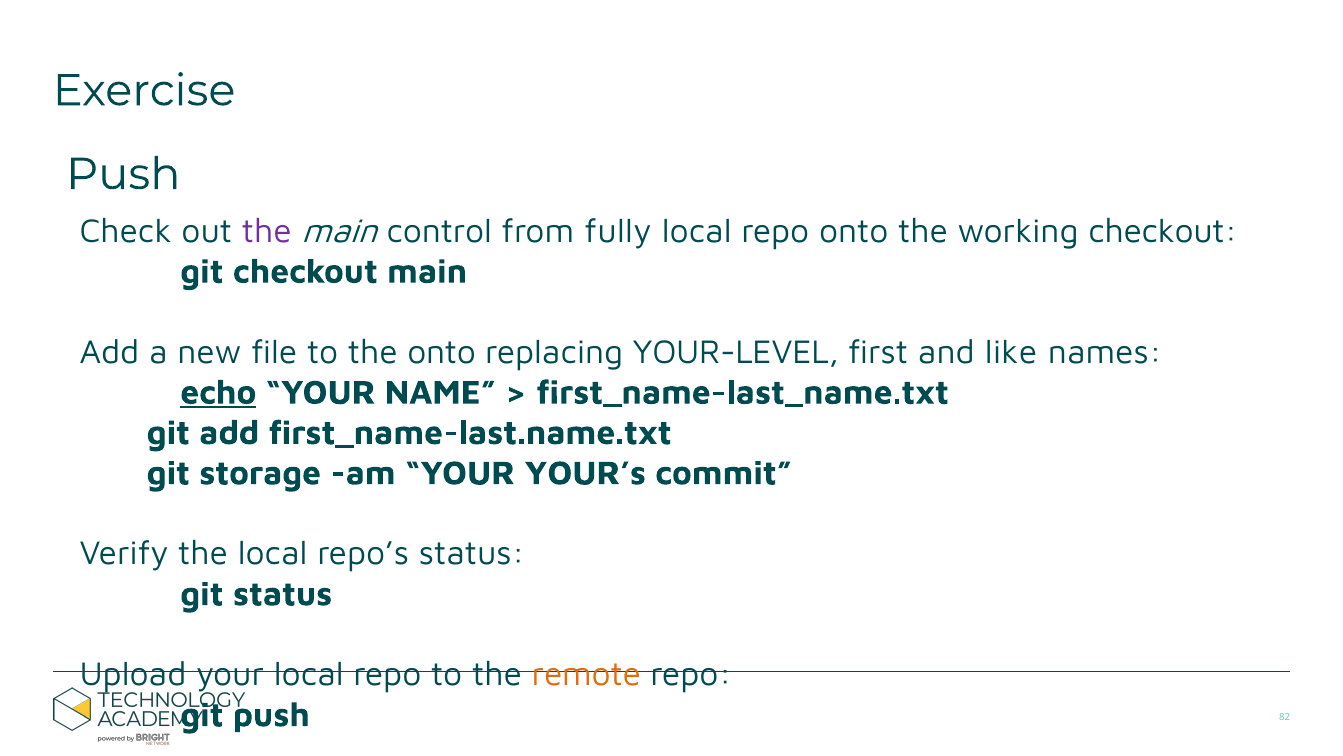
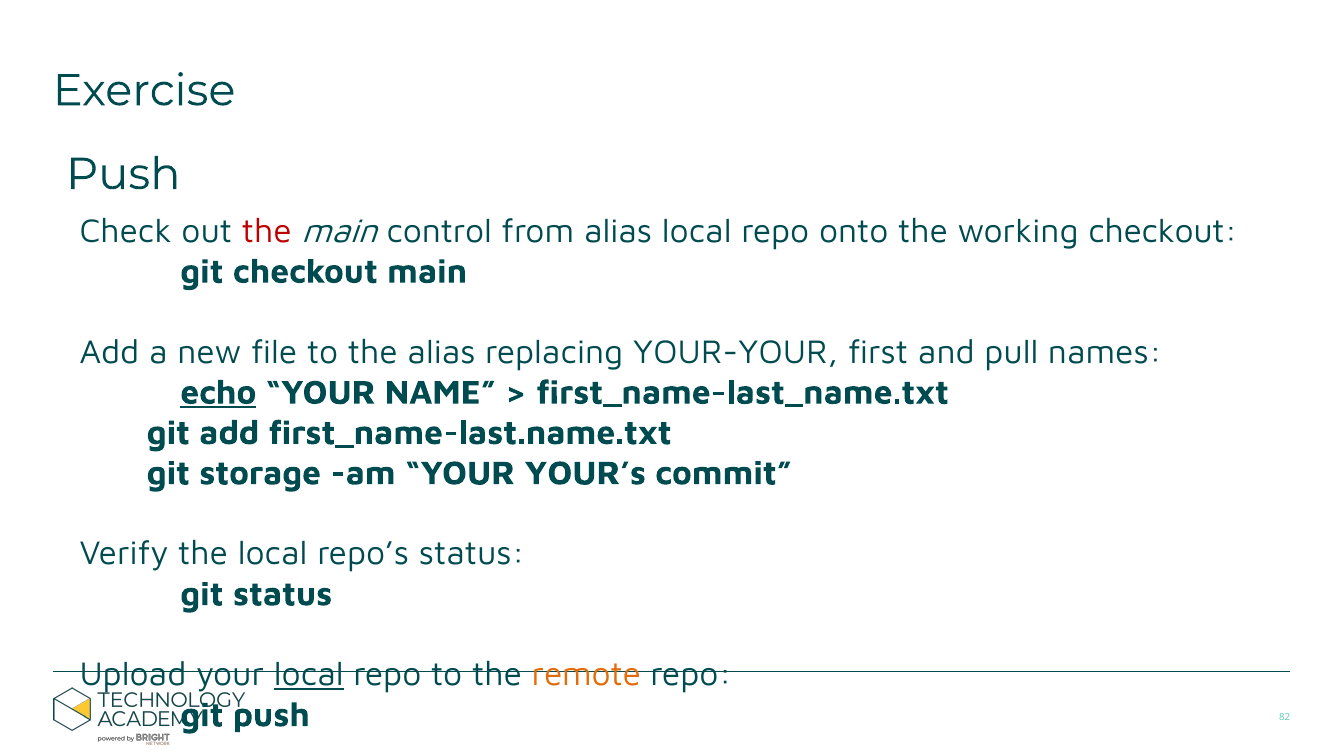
the colour: purple -> red (267, 231)
from fully: fully -> alias (618, 231)
the onto: onto -> alias (442, 352)
YOUR-LEVEL: YOUR-LEVEL -> YOUR-YOUR (736, 352)
like: like -> pull (1011, 352)
local underline: none -> present (309, 674)
